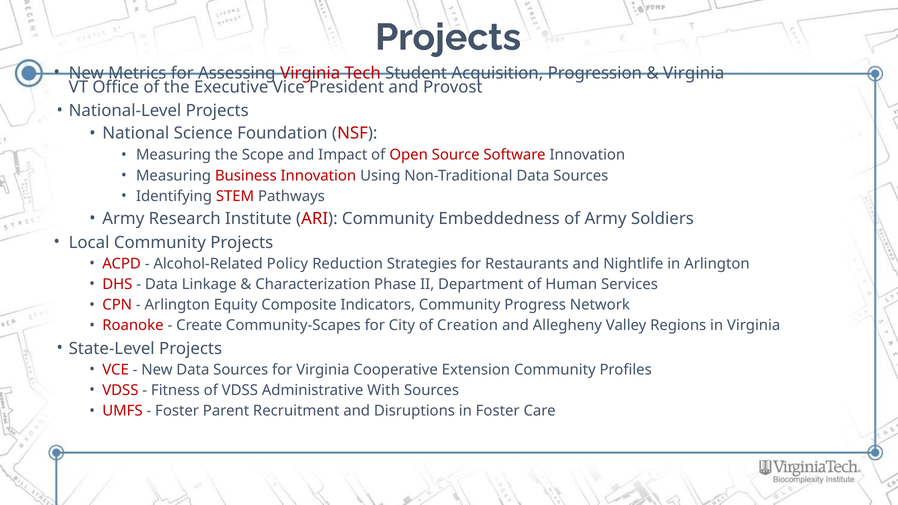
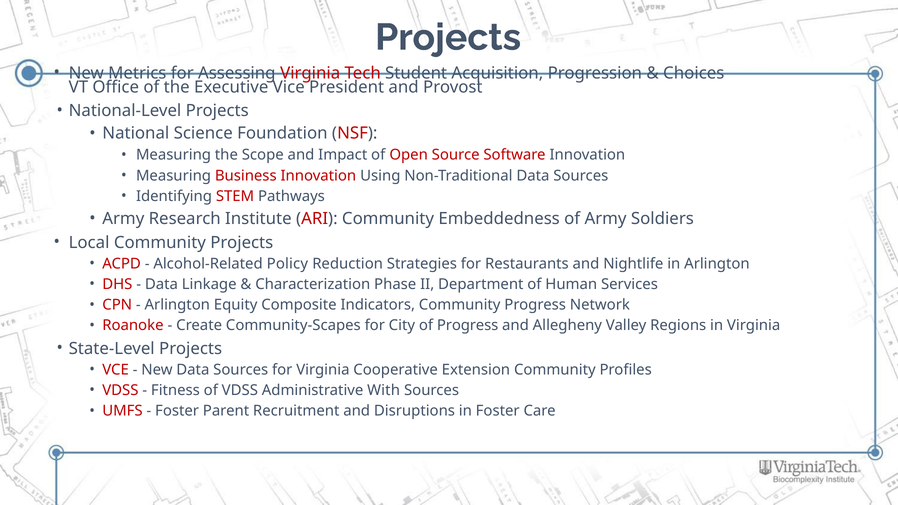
Virginia: Virginia -> Choices (694, 73)
of Creation: Creation -> Progress (468, 326)
